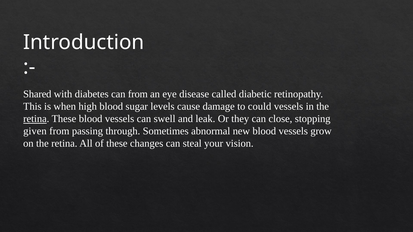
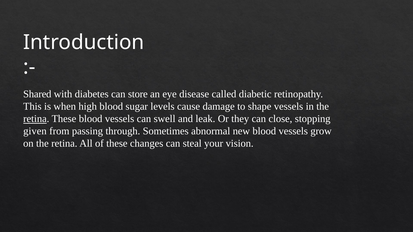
can from: from -> store (138, 94)
could: could -> shape (260, 107)
